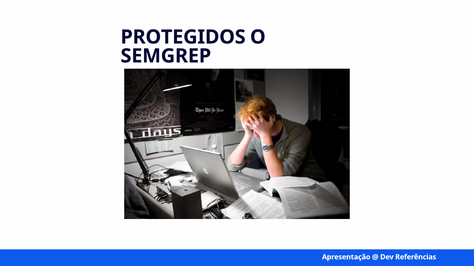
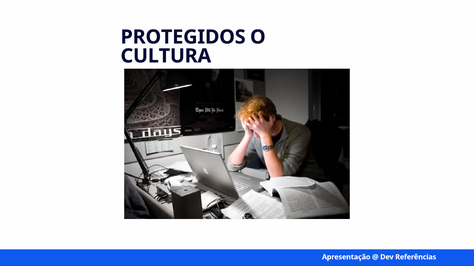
SEMGREP: SEMGREP -> CULTURA (166, 56)
